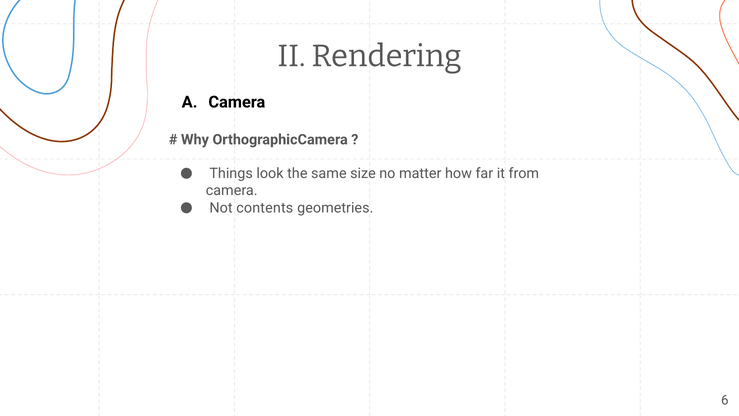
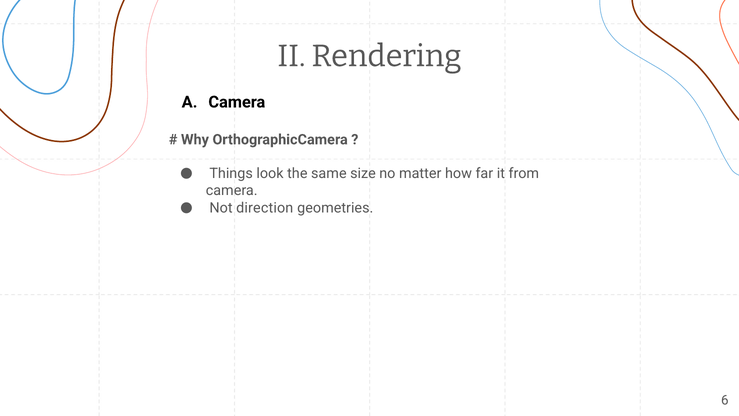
contents: contents -> direction (265, 208)
